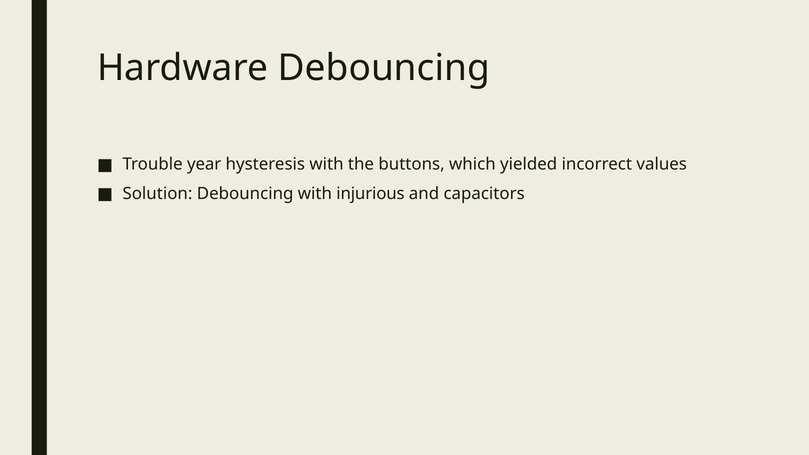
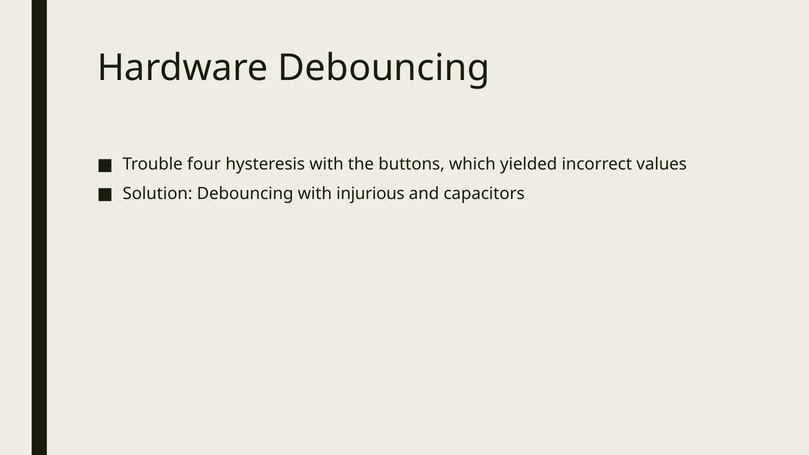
year: year -> four (204, 164)
